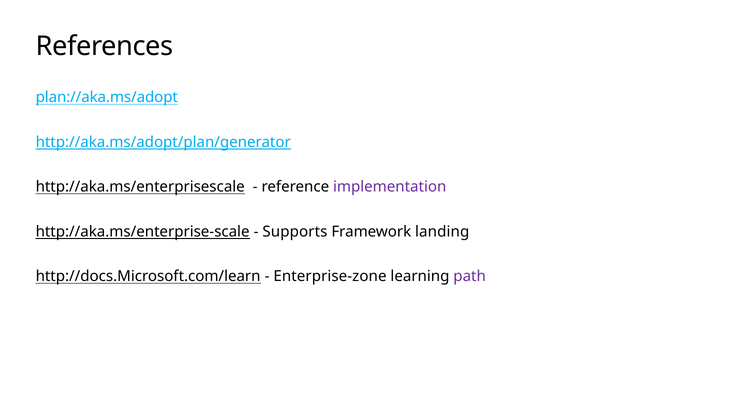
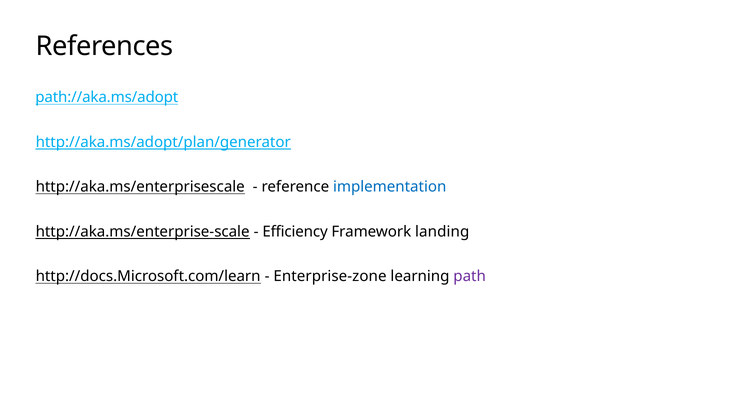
plan://aka.ms/adopt: plan://aka.ms/adopt -> path://aka.ms/adopt (107, 97)
implementation colour: purple -> blue (390, 187)
Supports: Supports -> Efficiency (295, 232)
